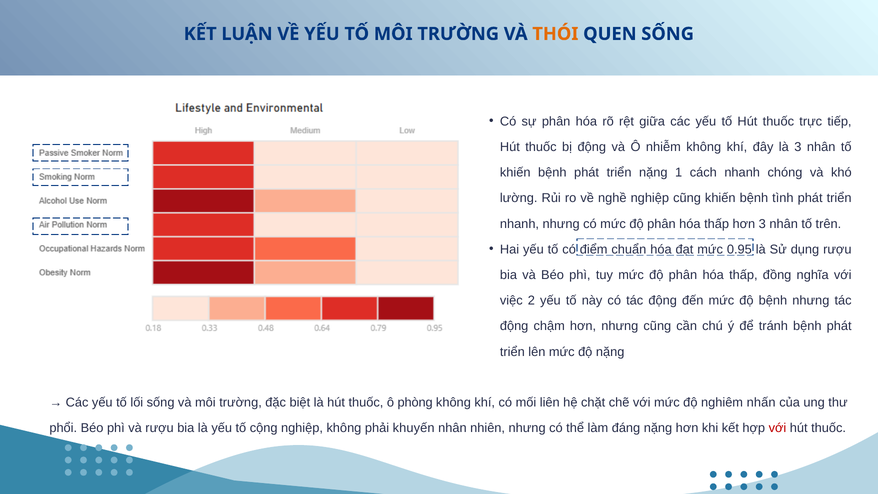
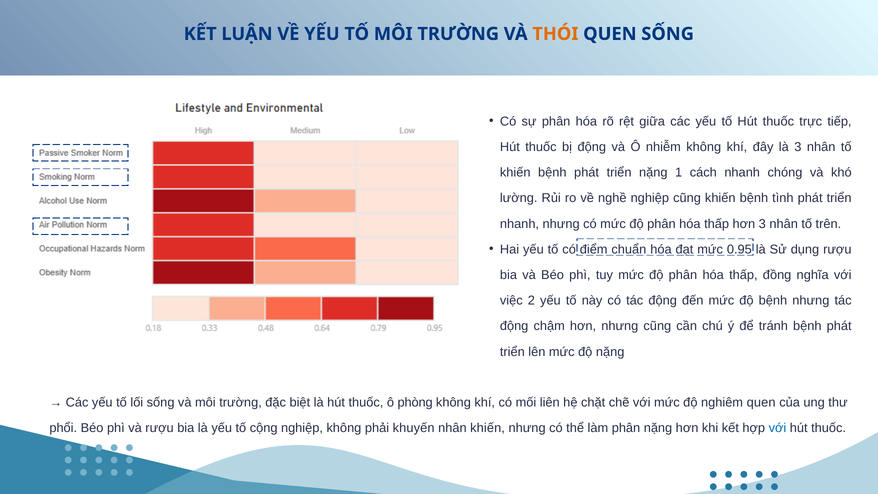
nghiêm nhấn: nhấn -> quen (761, 402)
nhân nhiên: nhiên -> khiến (488, 428)
làm đáng: đáng -> phân (626, 428)
với colour: red -> blue (777, 428)
